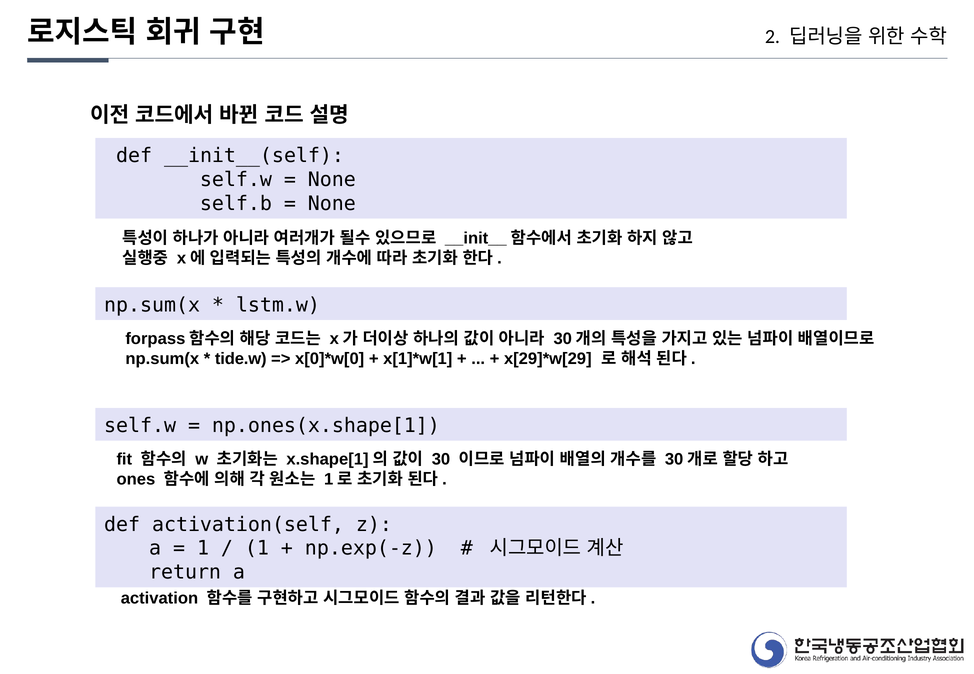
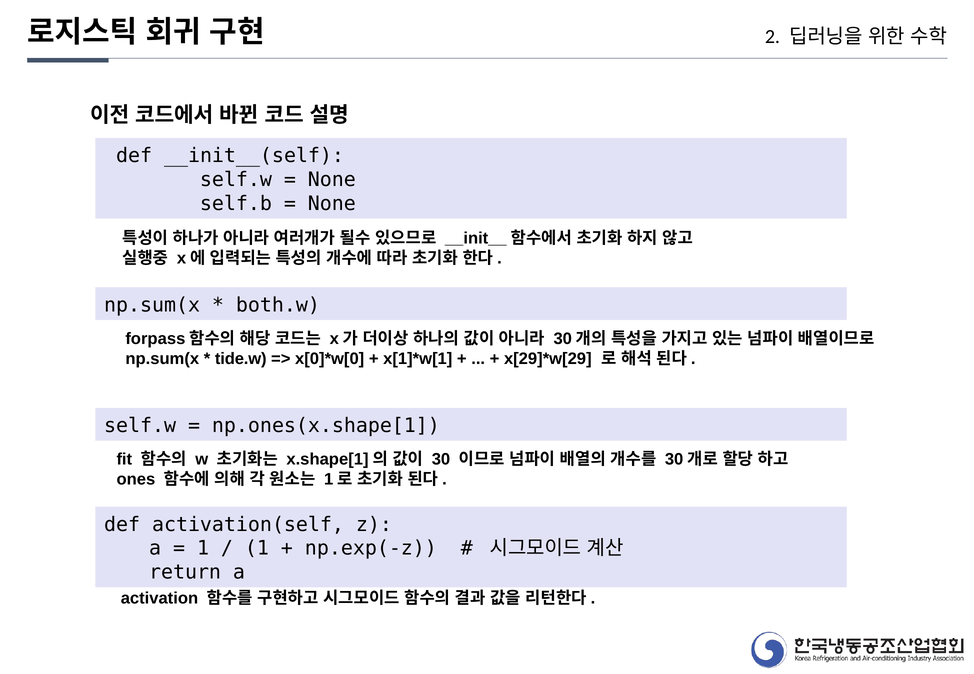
lstm.w: lstm.w -> both.w (278, 305)
